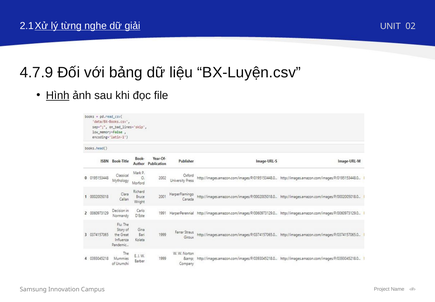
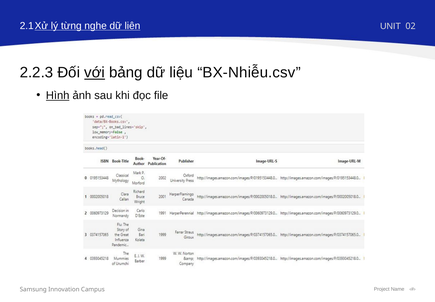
giải: giải -> liên (132, 26)
4.7.9: 4.7.9 -> 2.2.3 (37, 73)
với underline: none -> present (95, 73)
BX-Luyện.csv: BX-Luyện.csv -> BX-Nhiễu.csv (249, 73)
